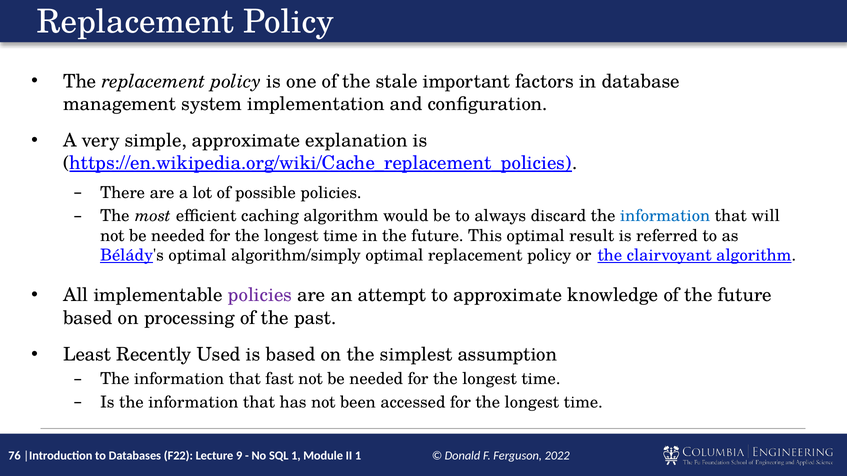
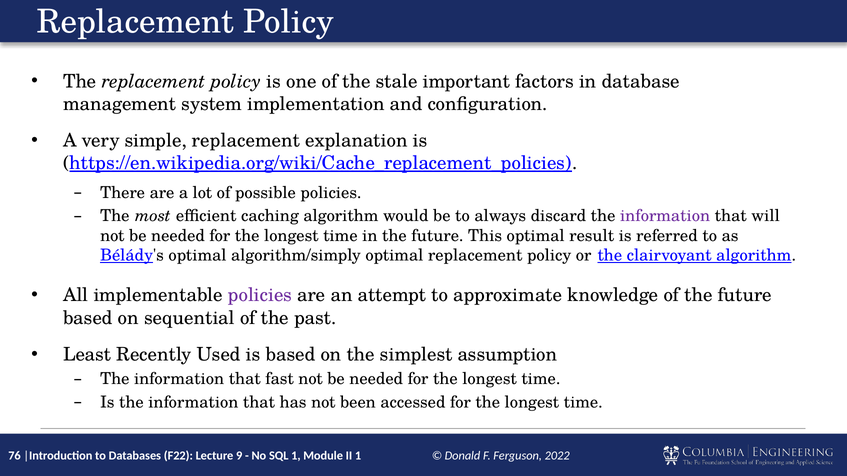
simple approximate: approximate -> replacement (246, 141)
information colour: blue -> purple (665, 216)
processing: processing -> sequential (189, 318)
